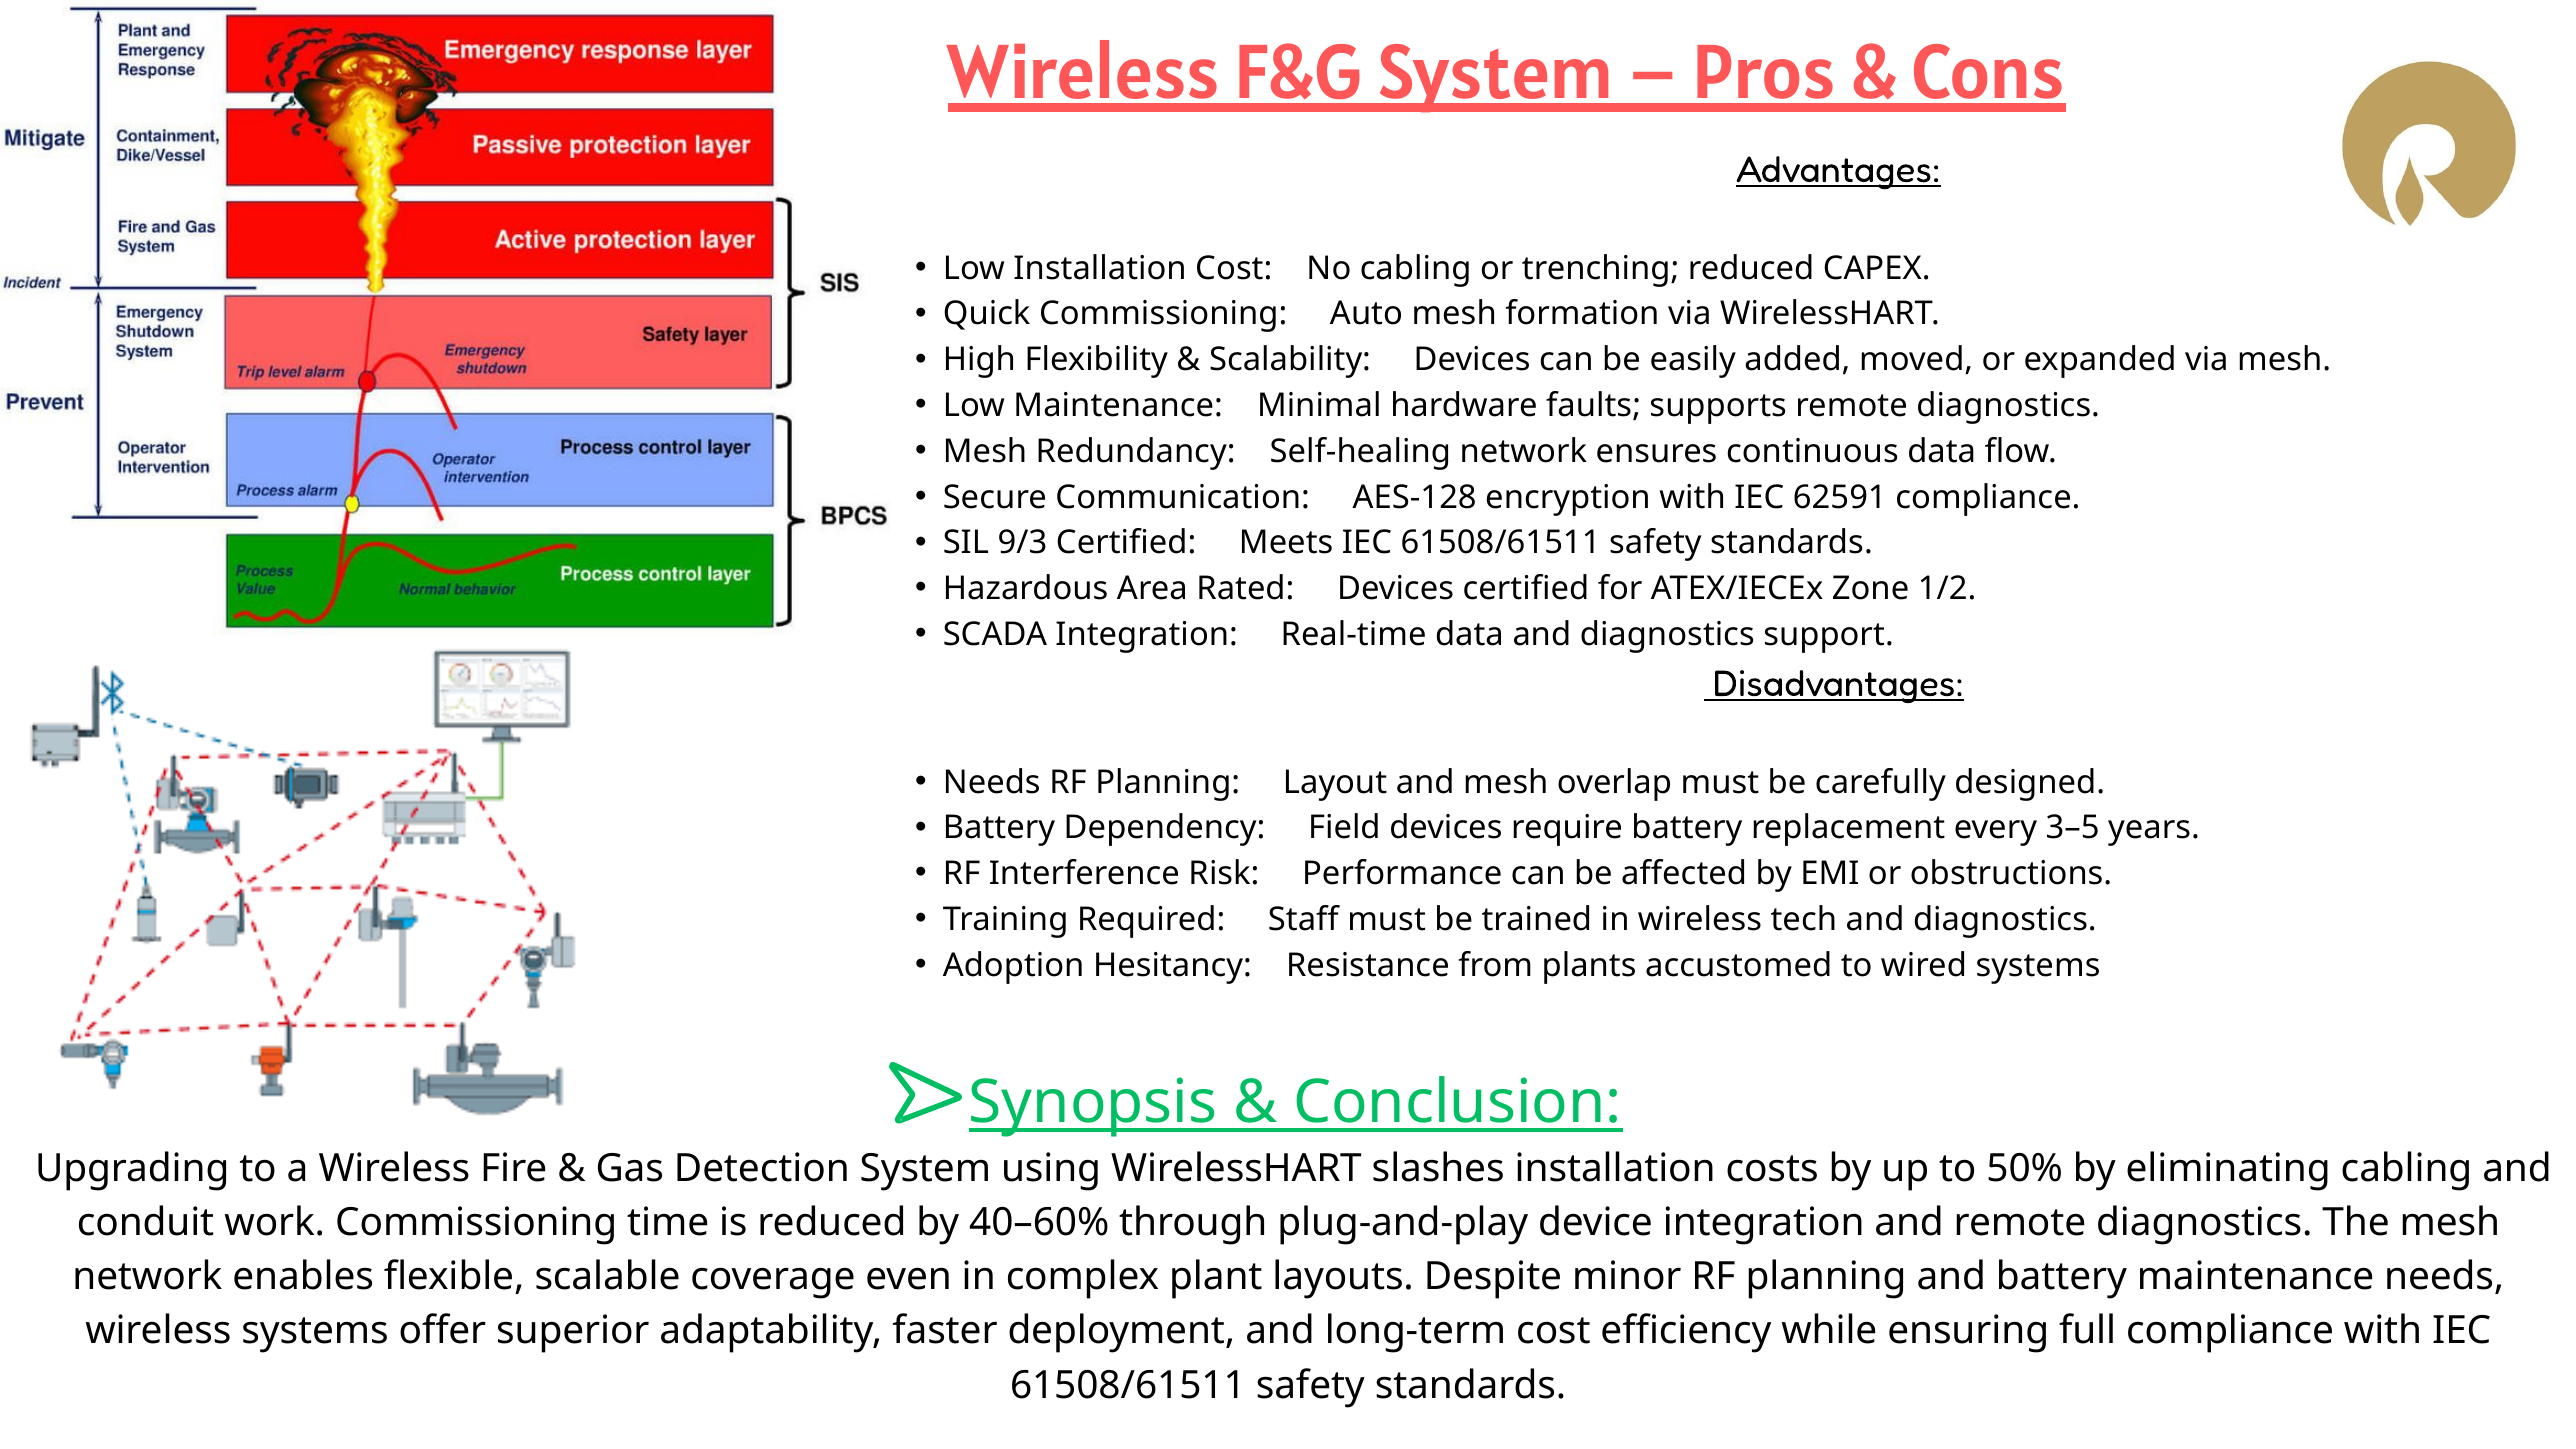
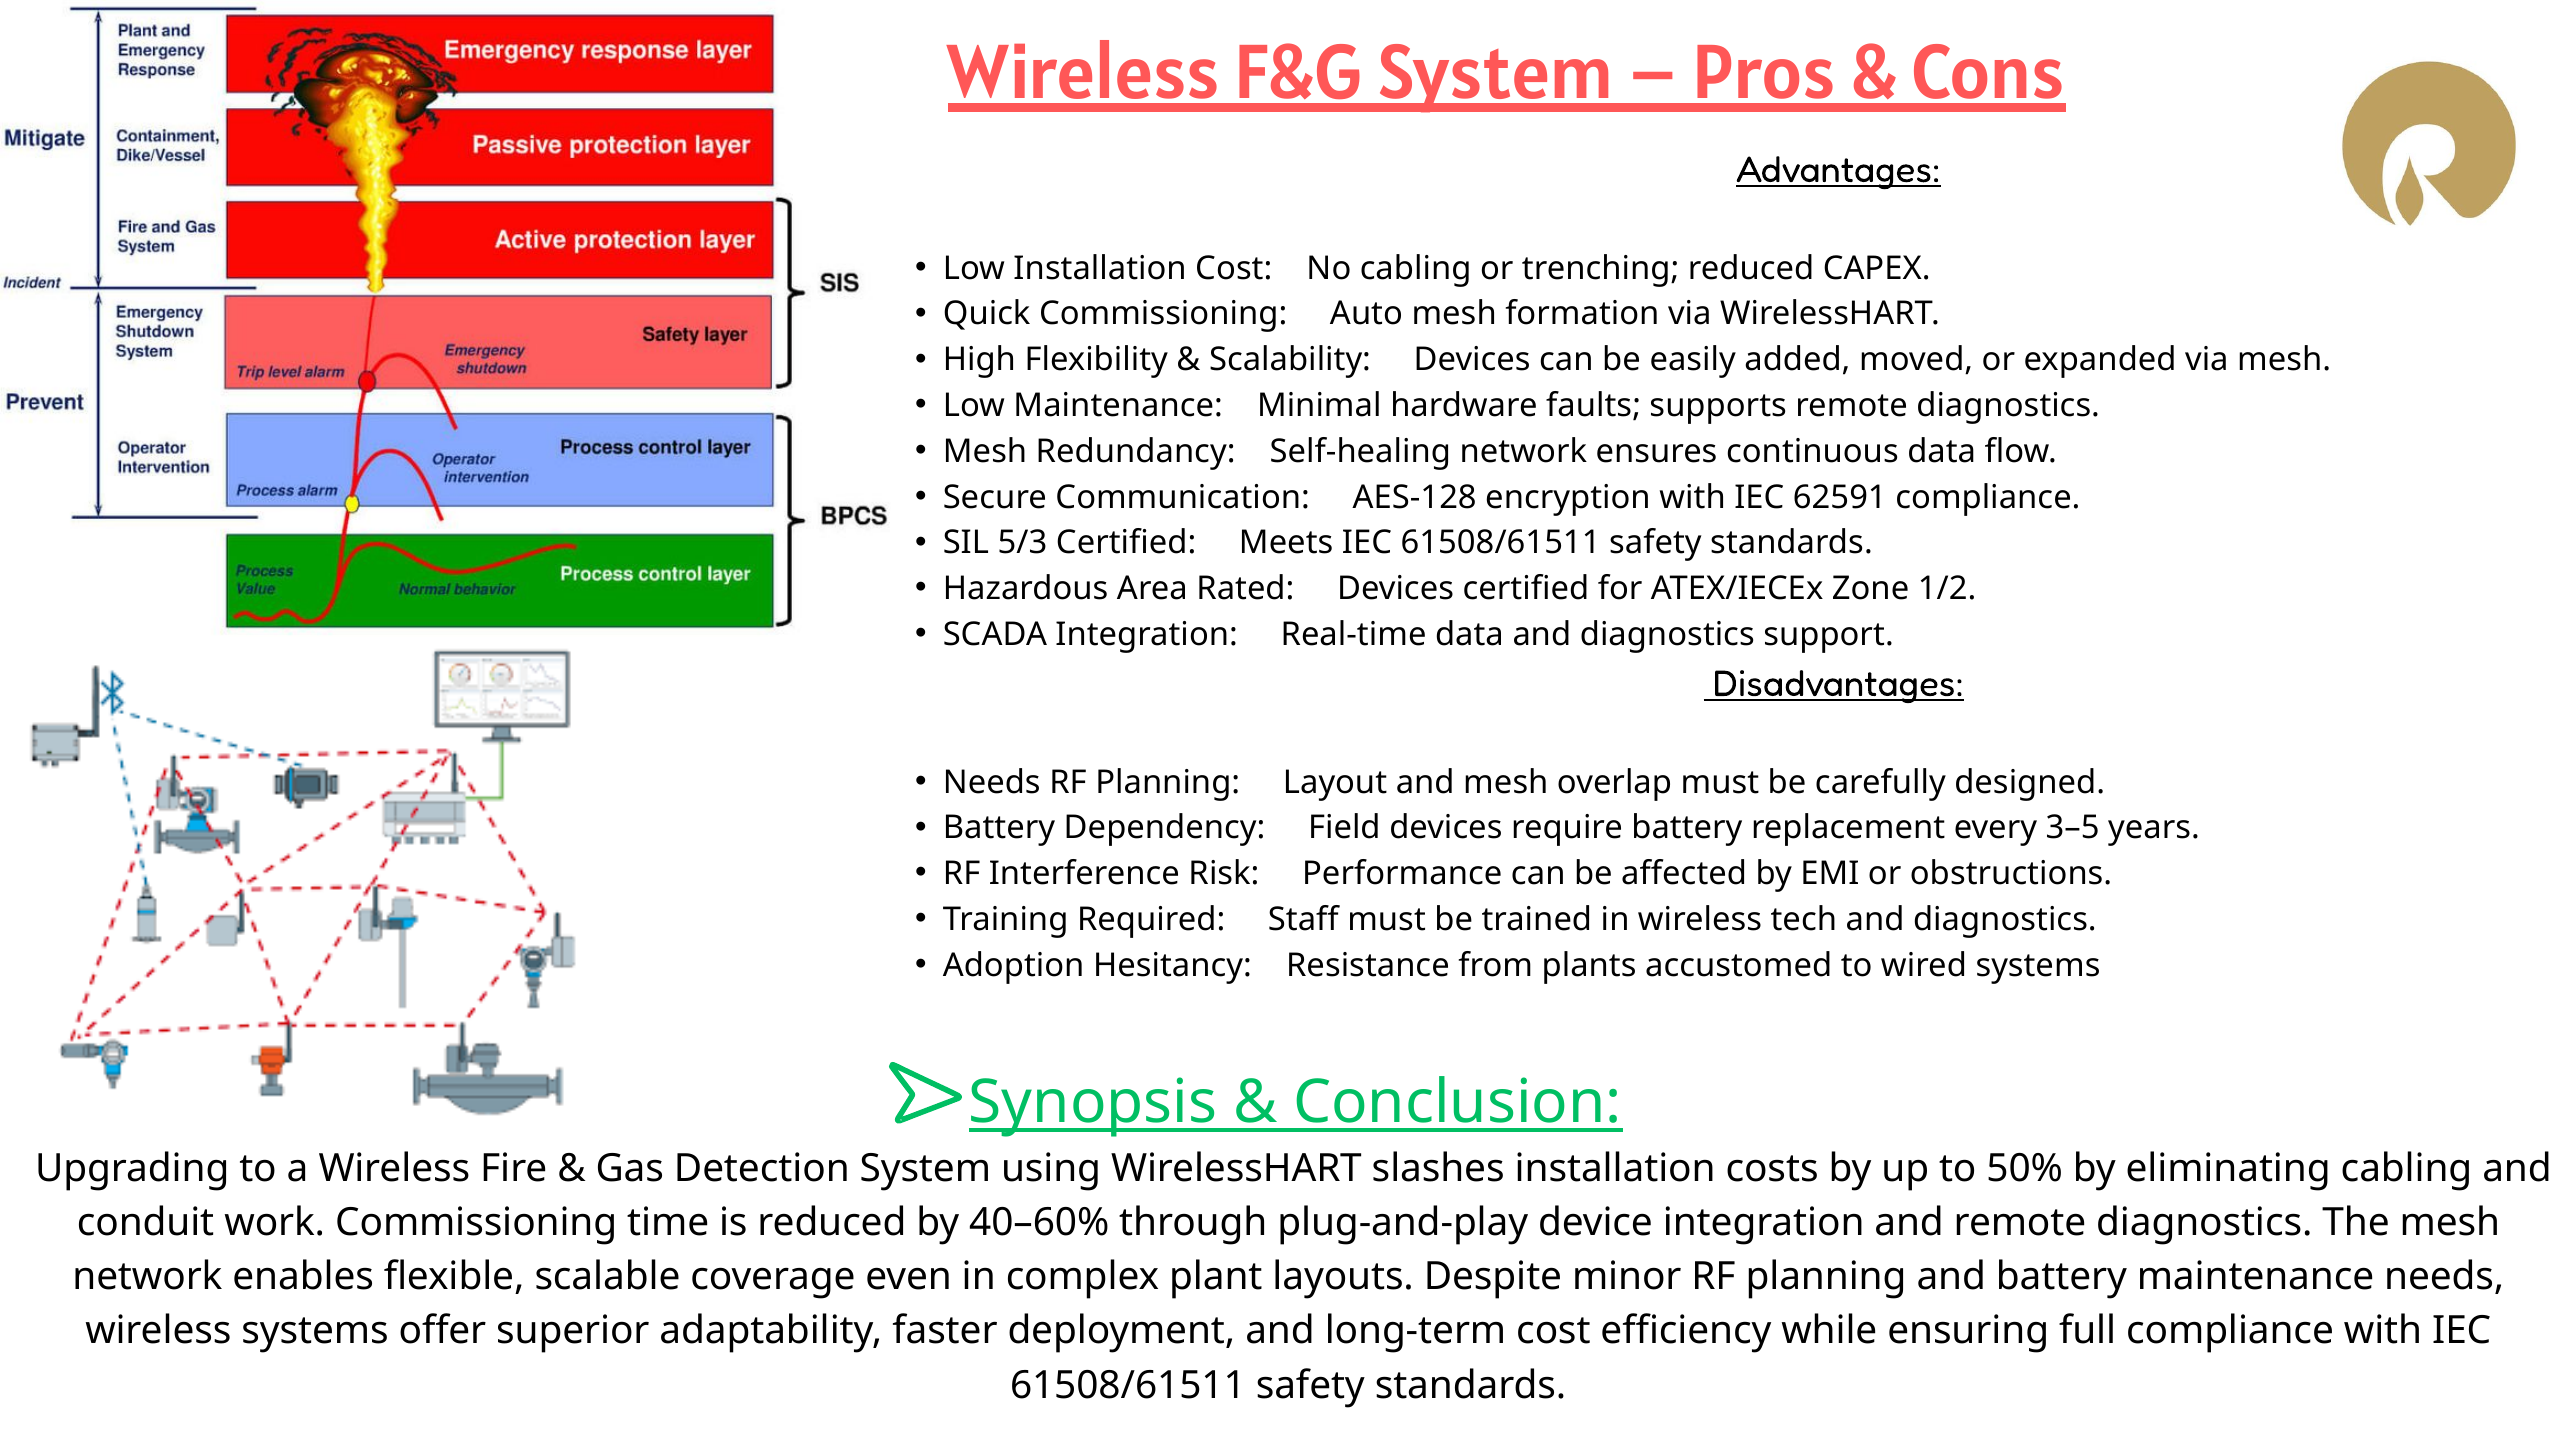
9/3: 9/3 -> 5/3 (1023, 543)
